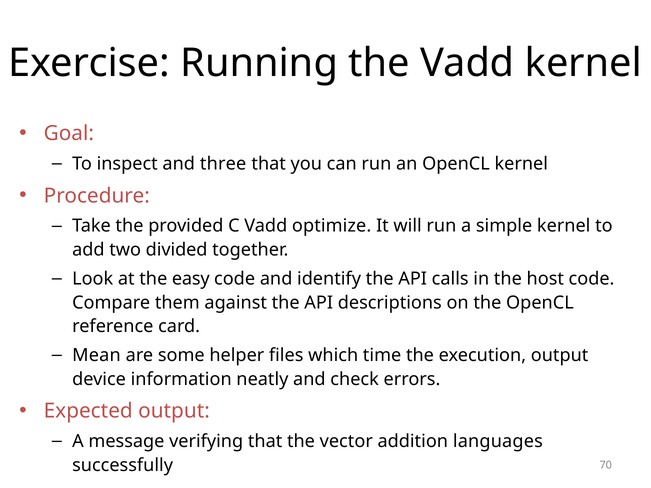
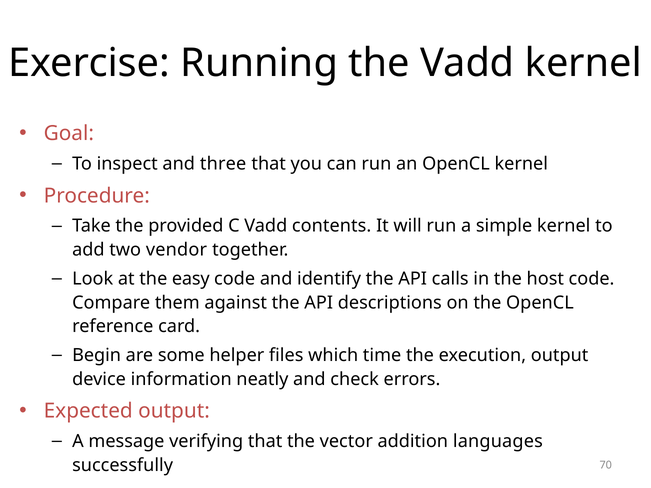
optimize: optimize -> contents (332, 226)
divided: divided -> vendor (176, 250)
Mean: Mean -> Begin (97, 356)
